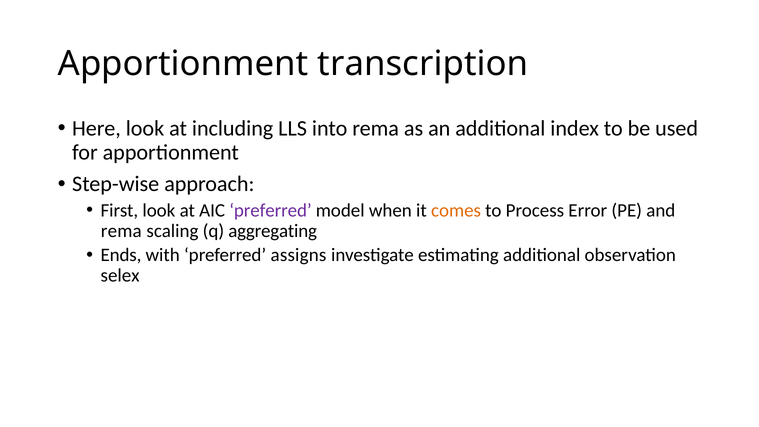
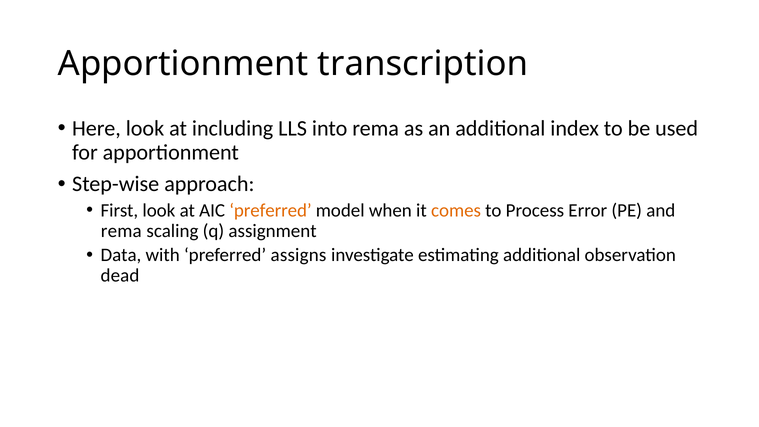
preferred colour: purple -> orange (270, 210)
aggregating: aggregating -> assignment (273, 231)
Ends: Ends -> Data (121, 255)
selex: selex -> dead (120, 276)
